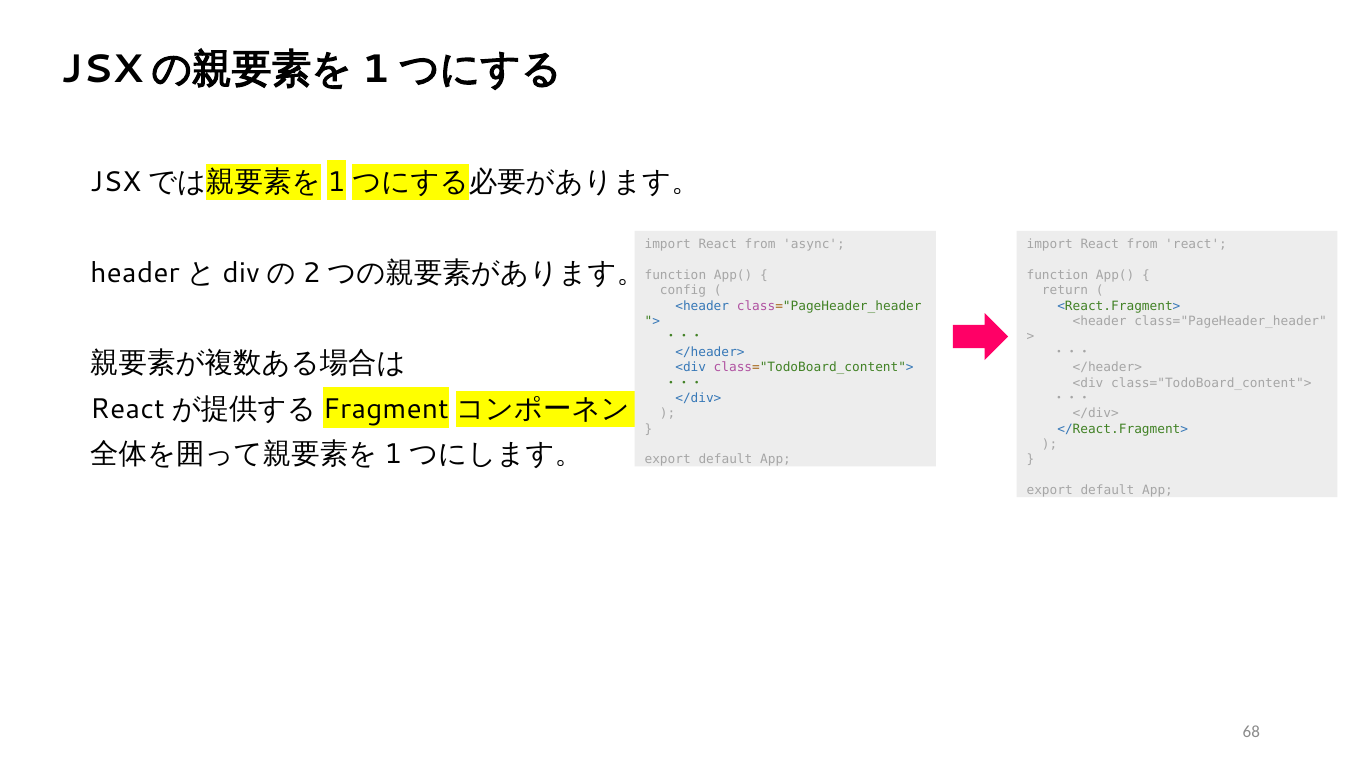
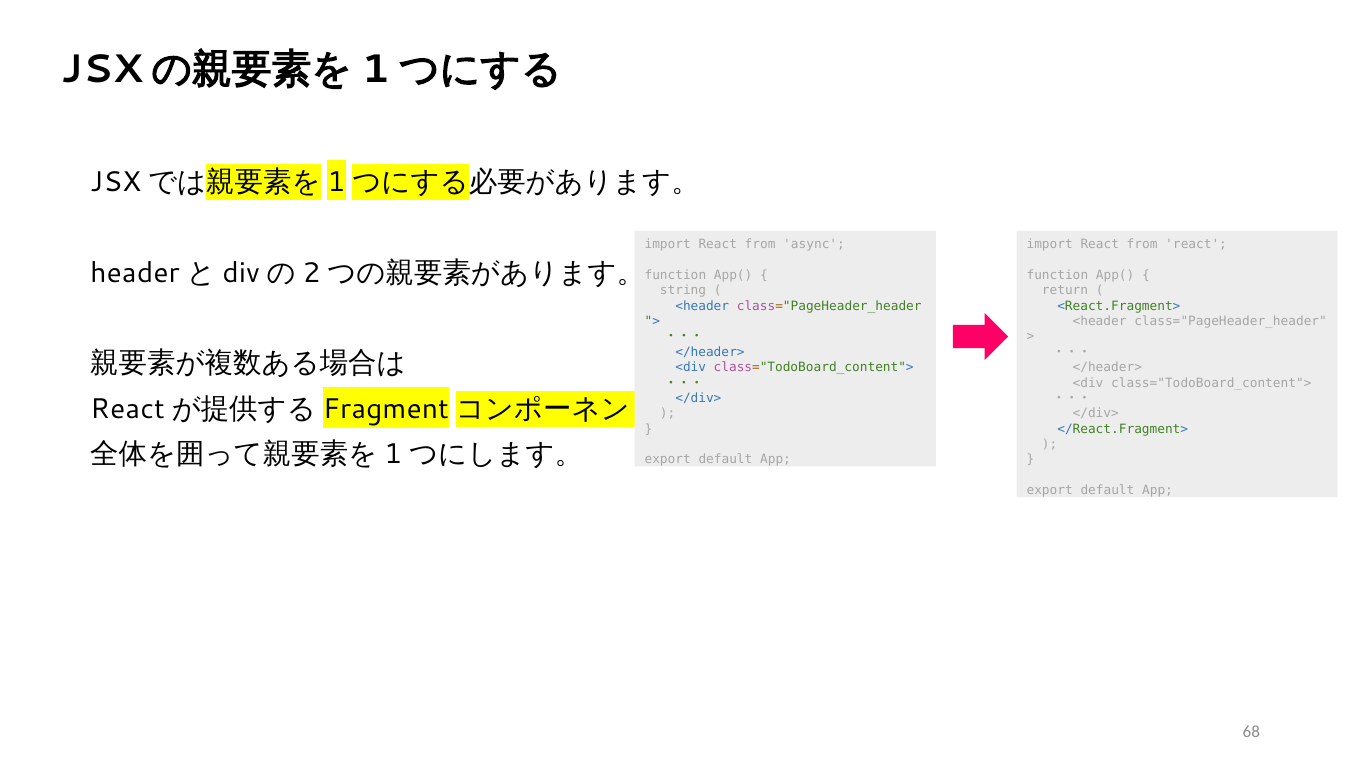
config: config -> string (683, 291)
